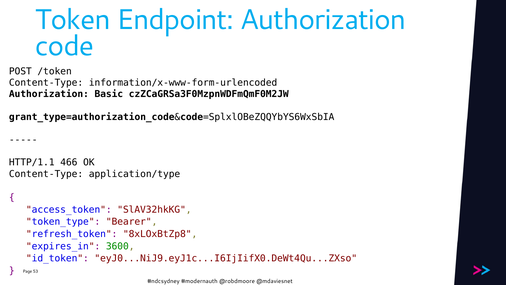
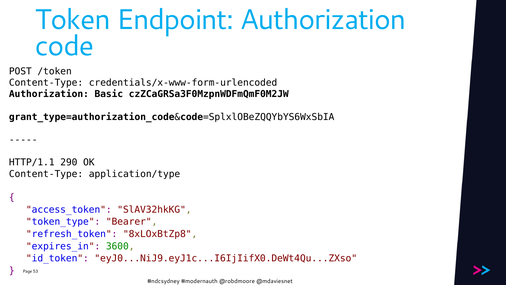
information/x-www-form-urlencoded: information/x-www-form-urlencoded -> credentials/x-www-form-urlencoded (183, 83)
466: 466 -> 290 (69, 162)
